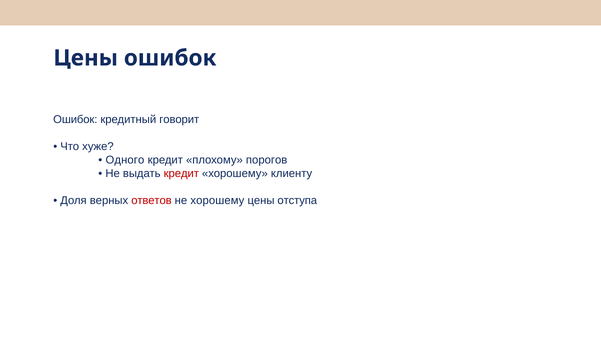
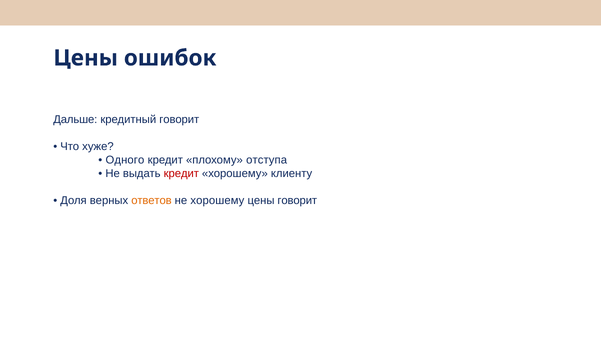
Ошибок: Ошибок -> Дальше (75, 120)
порогов: порогов -> отступа (267, 160)
ответов colour: red -> orange (151, 201)
цены отступа: отступа -> говорит (297, 201)
